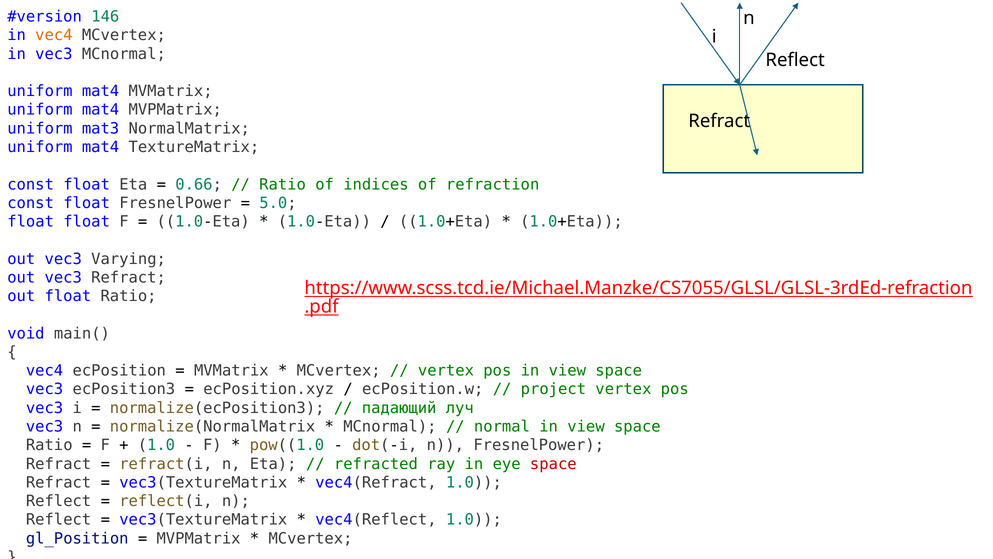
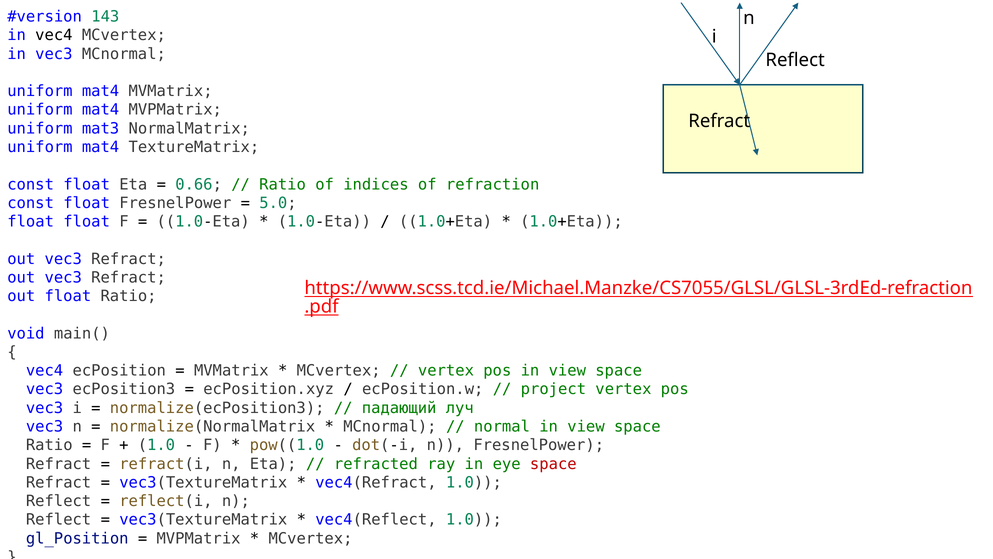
146: 146 -> 143 (105, 17)
vec4 colour: orange -> black (54, 35)
Varying: Varying -> Refract (129, 259)
